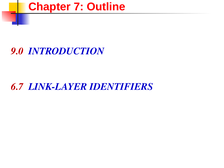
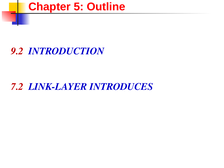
7: 7 -> 5 (79, 7)
9.0: 9.0 -> 9.2 (17, 51)
6.7: 6.7 -> 7.2 (17, 87)
IDENTIFIERS: IDENTIFIERS -> INTRODUCES (121, 87)
